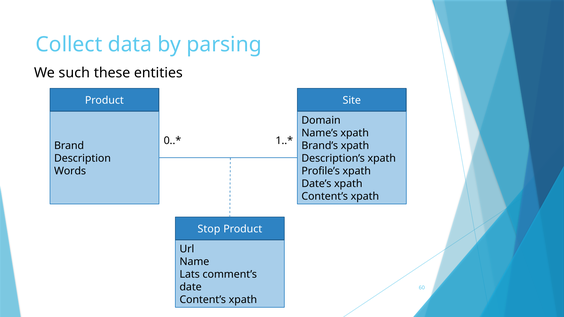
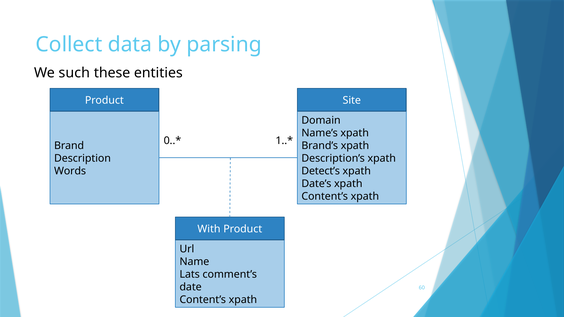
Profile’s: Profile’s -> Detect’s (321, 171)
Stop: Stop -> With (209, 229)
